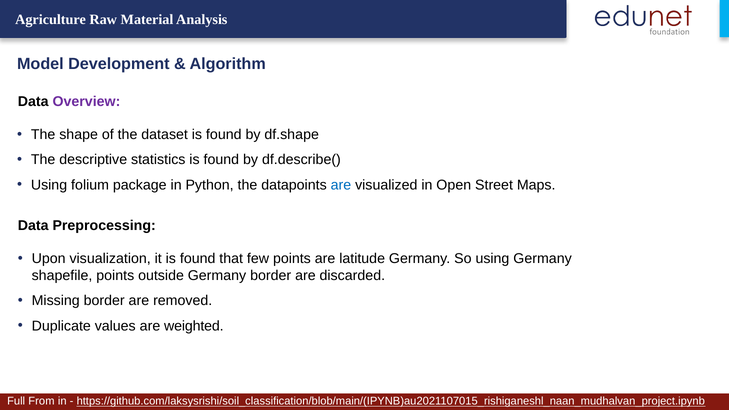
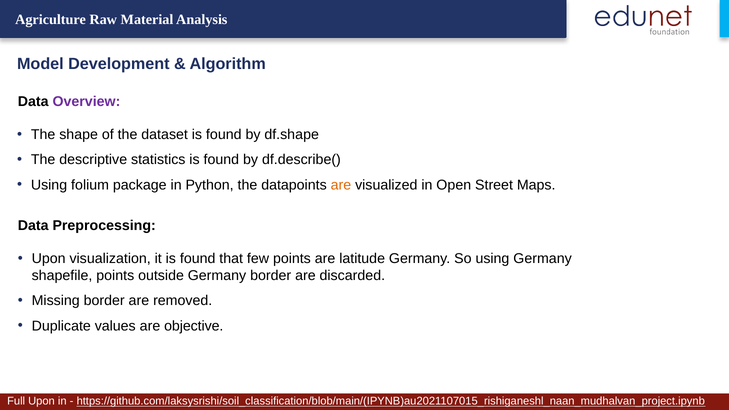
are colour: blue -> orange (341, 185)
weighted: weighted -> objective (194, 326)
Full From: From -> Upon (41, 401)
